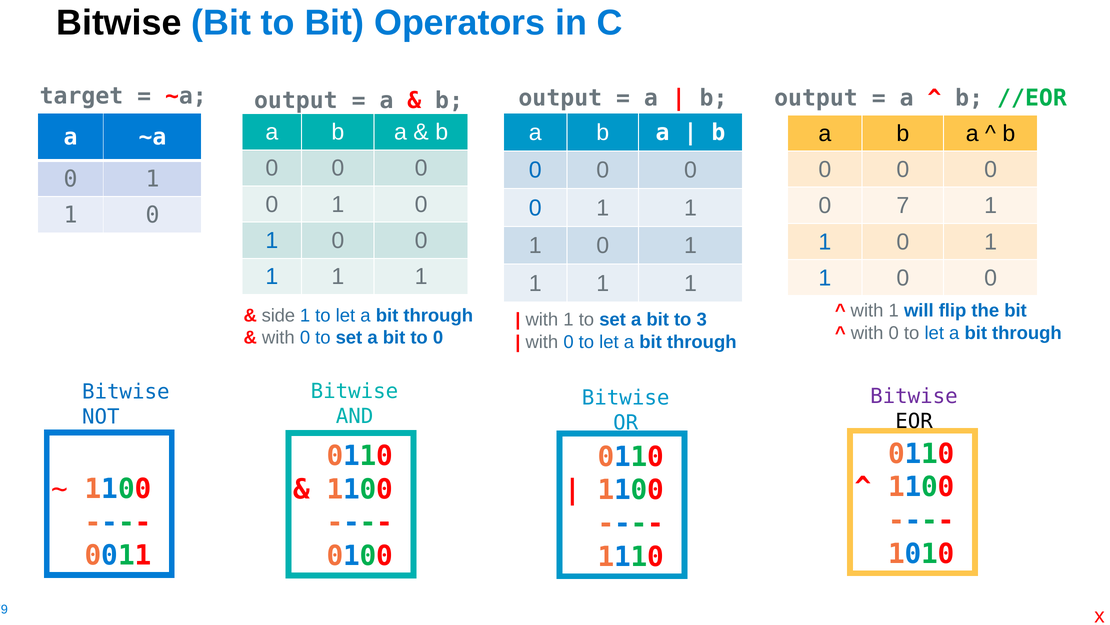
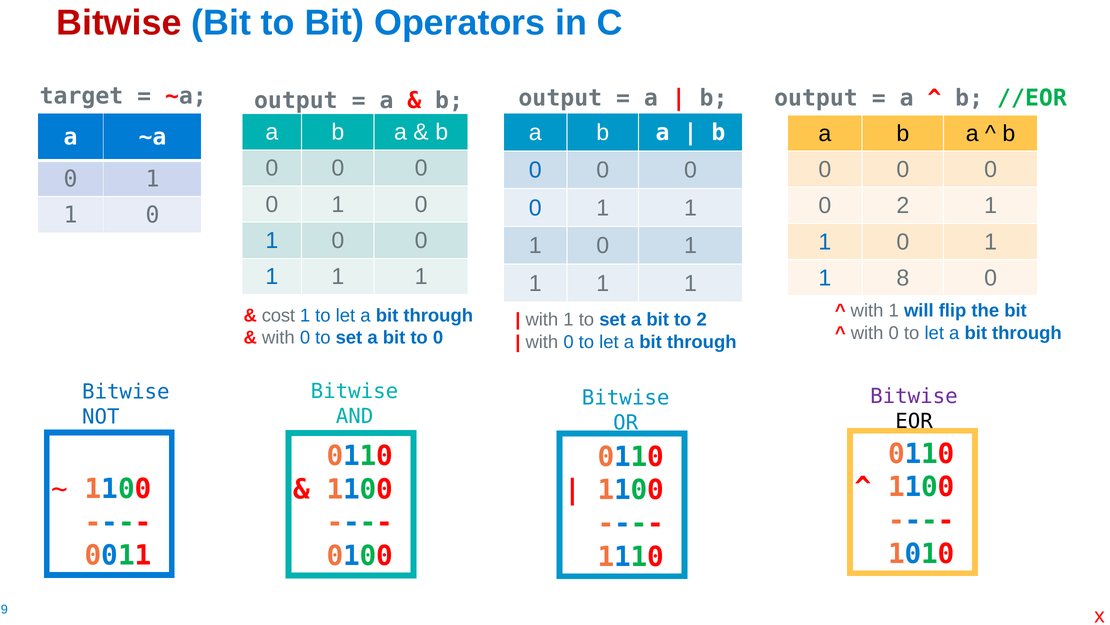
Bitwise colour: black -> red (119, 23)
0 7: 7 -> 2 (903, 206)
0: 0 -> 8 (903, 278)
side: side -> cost (278, 315)
to 3: 3 -> 2 (702, 319)
